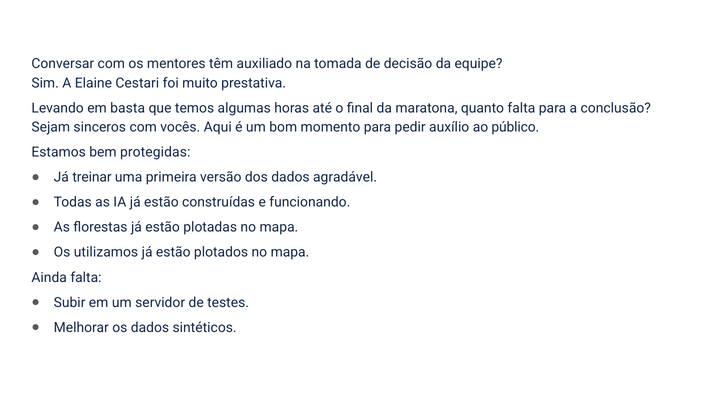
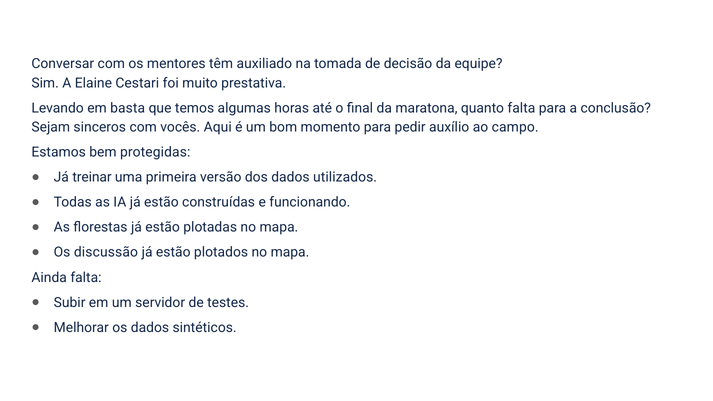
público: público -> campo (515, 127)
agradável: agradável -> utilizados (345, 177)
utilizamos: utilizamos -> discussão (106, 252)
